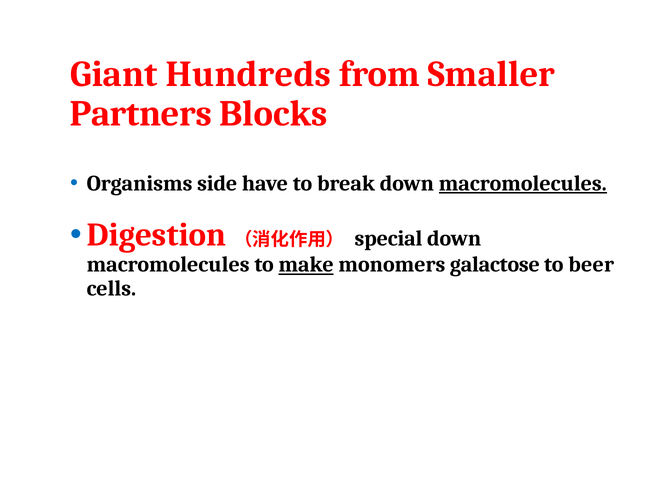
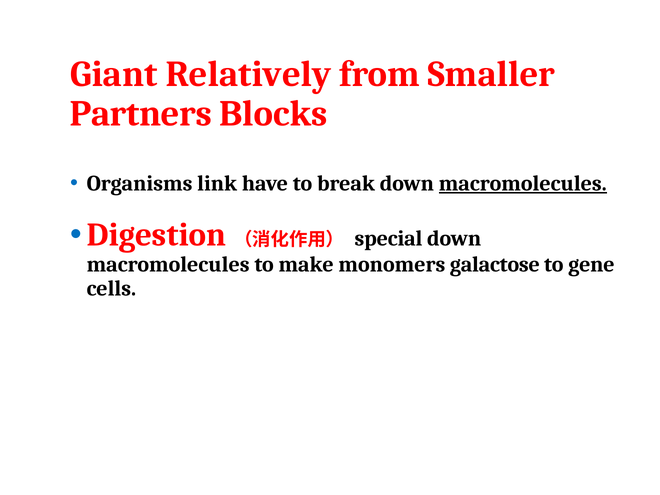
Hundreds: Hundreds -> Relatively (248, 74)
side: side -> link (217, 183)
make underline: present -> none (306, 265)
beer: beer -> gene (591, 265)
